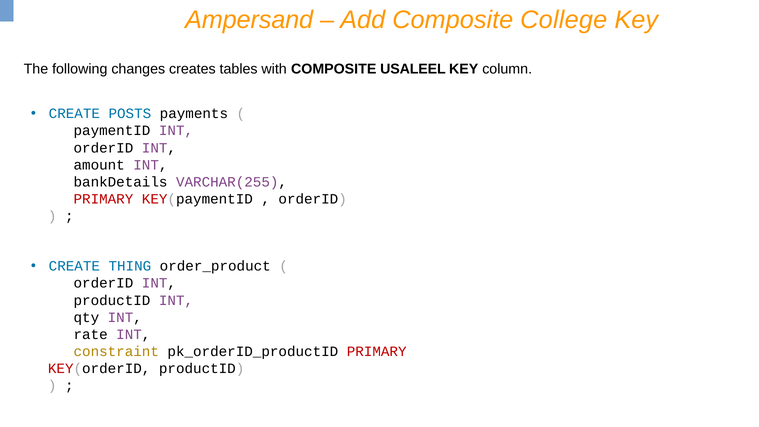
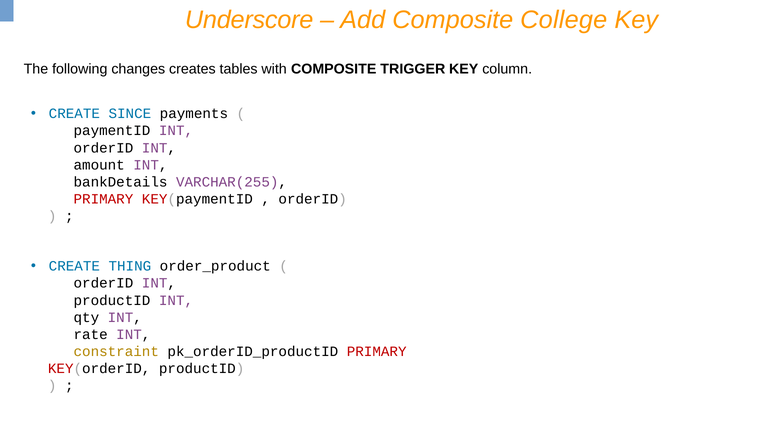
Ampersand: Ampersand -> Underscore (249, 20)
USALEEL: USALEEL -> TRIGGER (413, 69)
POSTS: POSTS -> SINCE (130, 114)
